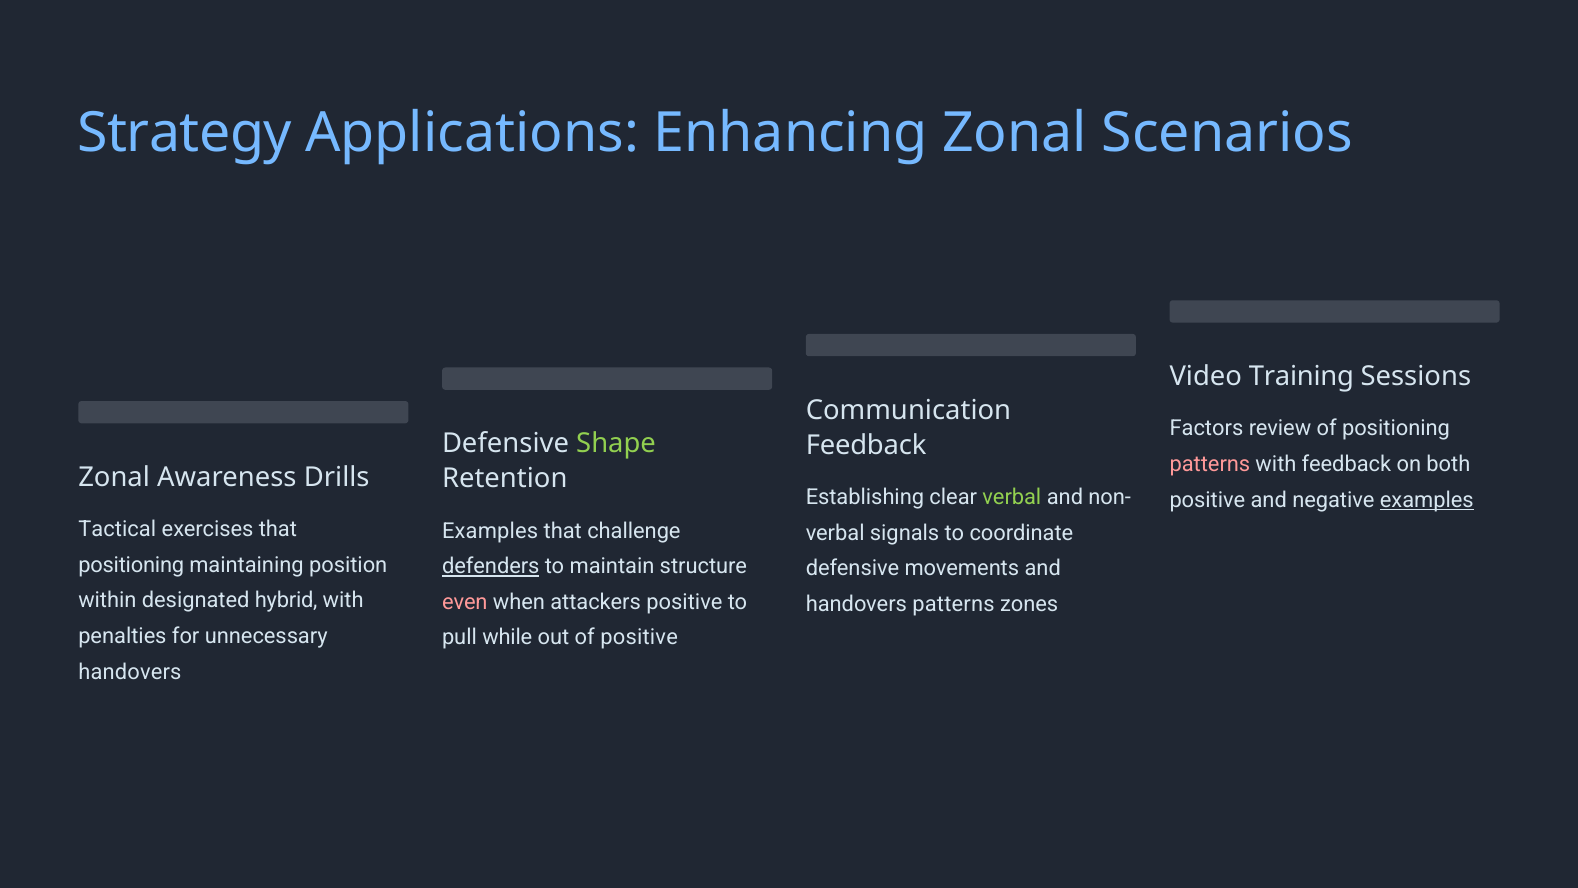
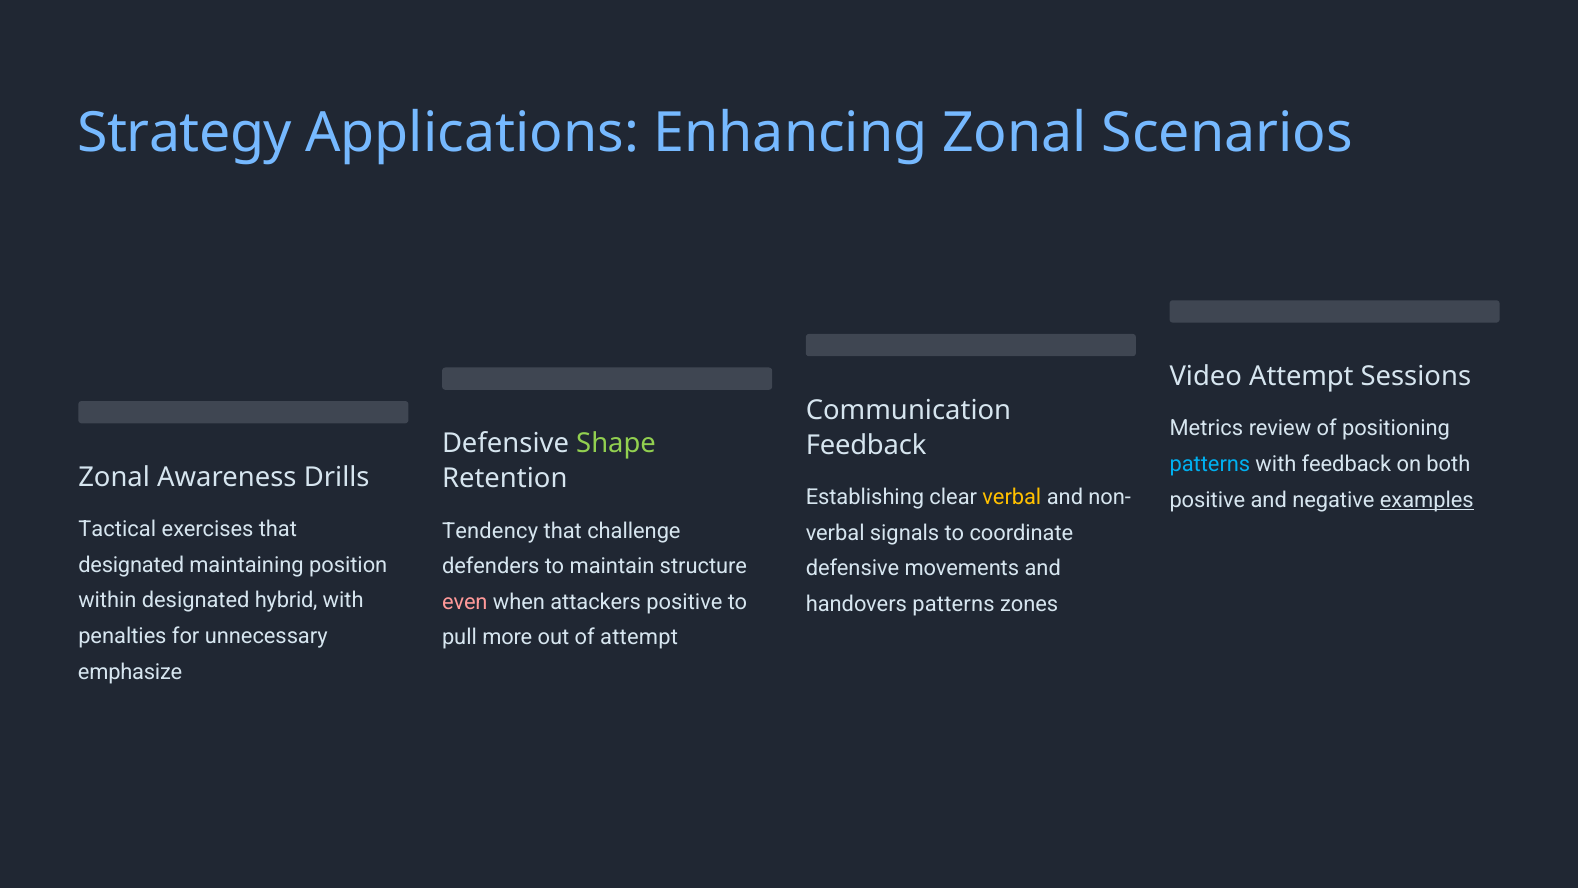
Video Training: Training -> Attempt (1301, 377)
Factors: Factors -> Metrics (1206, 428)
patterns colour: pink -> light blue (1210, 464)
verbal colour: light green -> yellow (1012, 497)
Examples: Examples -> Tendency (490, 531)
positioning: positioning -> designated (131, 565)
defenders underline: present -> none (491, 566)
while: while -> more (507, 637)
of positive: positive -> attempt (639, 637)
handovers: handovers -> emphasize (130, 672)
